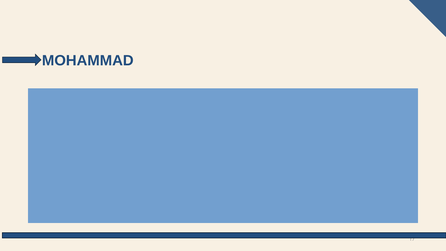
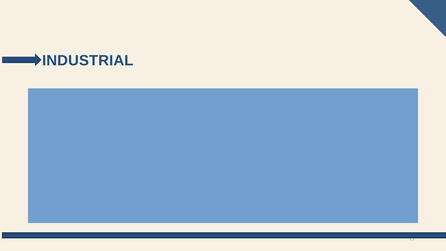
MOHAMMAD: MOHAMMAD -> INDUSTRIAL (88, 61)
